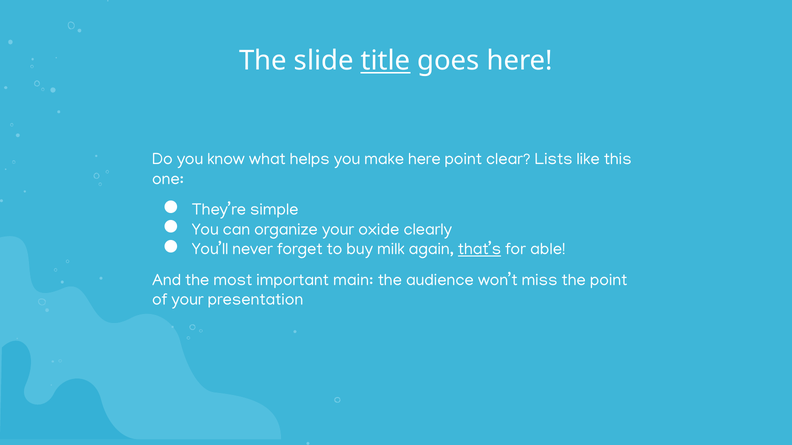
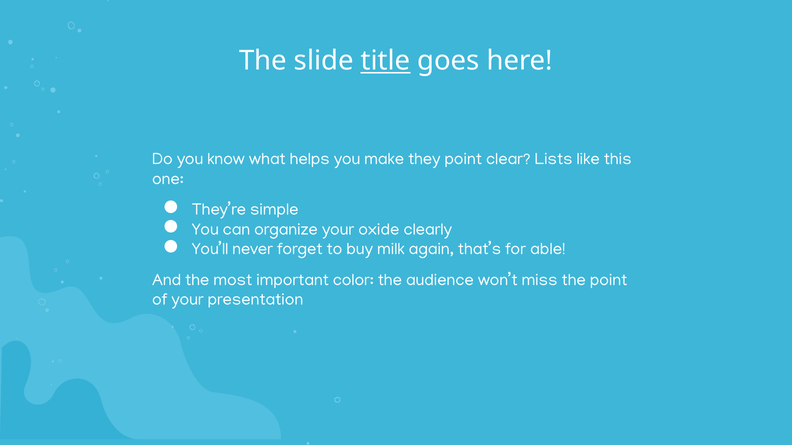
make here: here -> they (424, 159)
that’s underline: present -> none (480, 249)
main: main -> color (353, 280)
